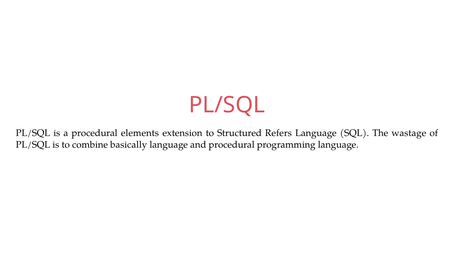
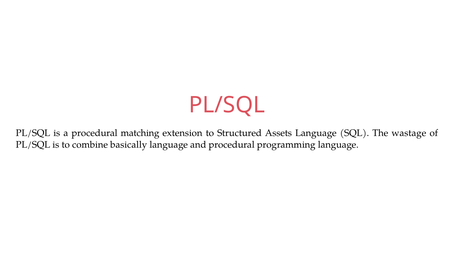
elements: elements -> matching (140, 133)
Refers: Refers -> Assets (278, 133)
